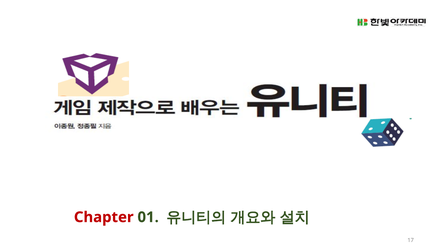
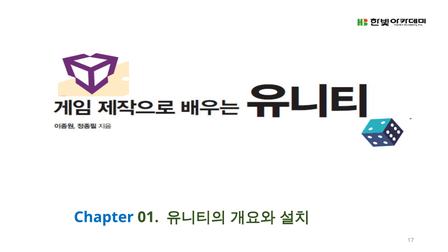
Chapter colour: red -> blue (104, 217)
